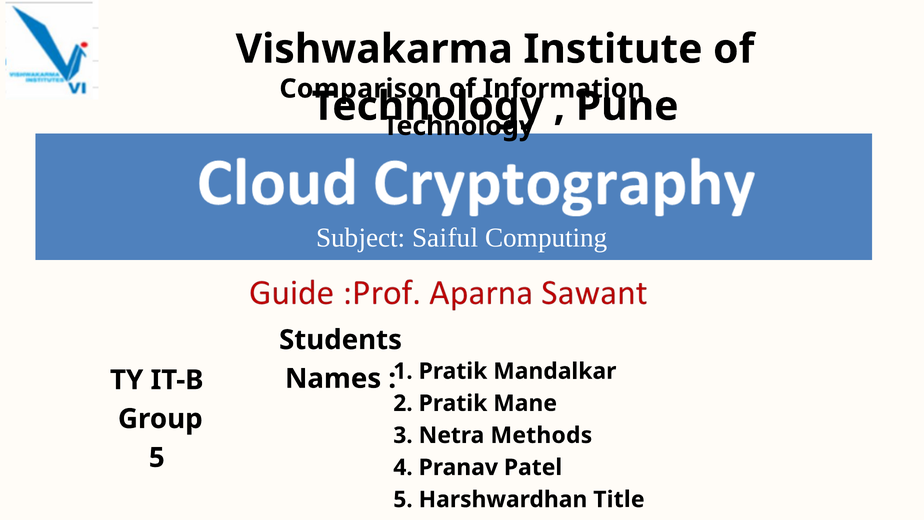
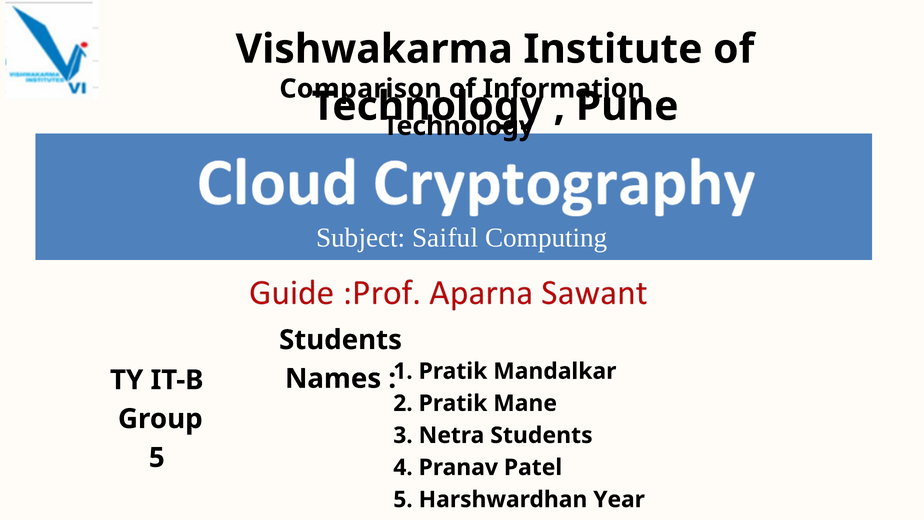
Netra Methods: Methods -> Students (541, 435)
Title: Title -> Year (619, 499)
